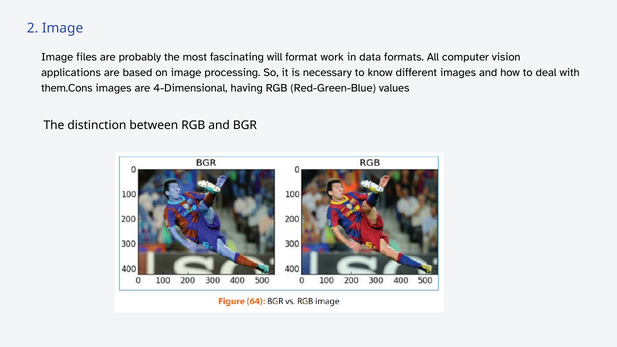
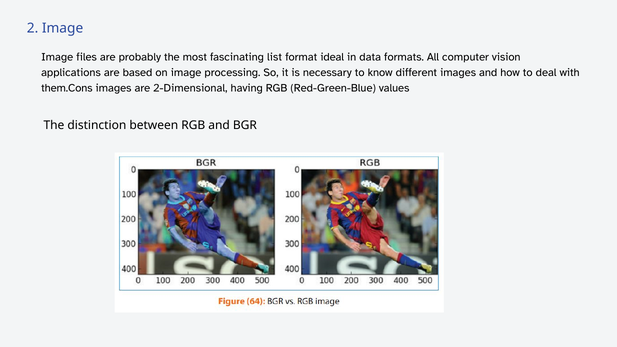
will: will -> list (275, 57)
work: work -> ideal (332, 57)
4-Dimensional: 4-Dimensional -> 2-Dimensional (190, 88)
